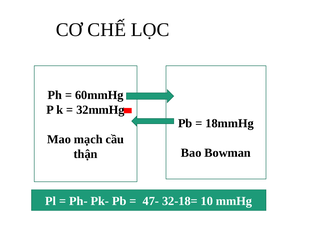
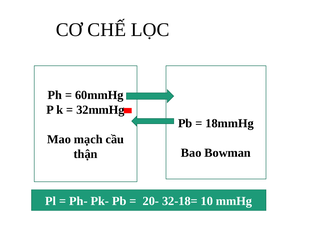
47-: 47- -> 20- (151, 201)
